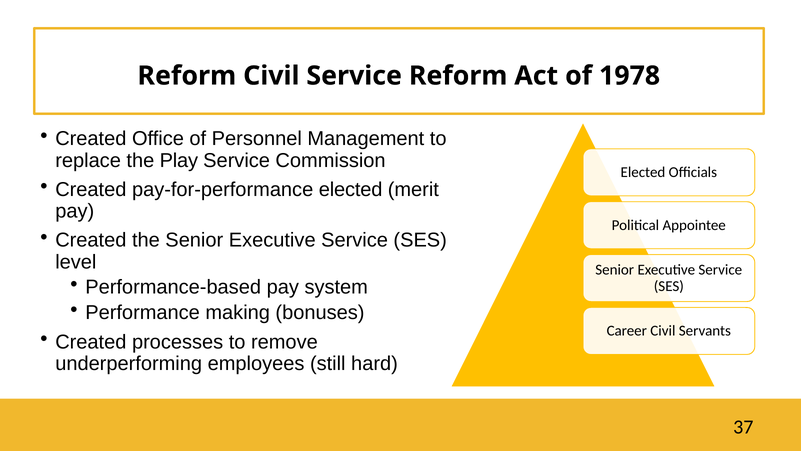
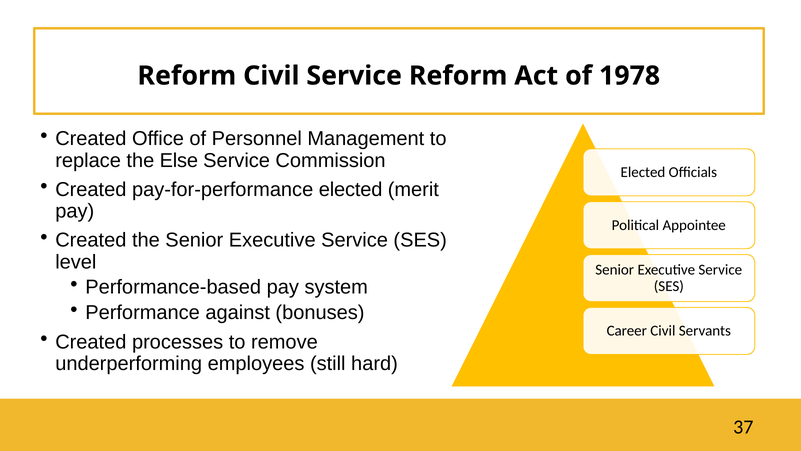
Play: Play -> Else (179, 160)
making: making -> against (238, 312)
